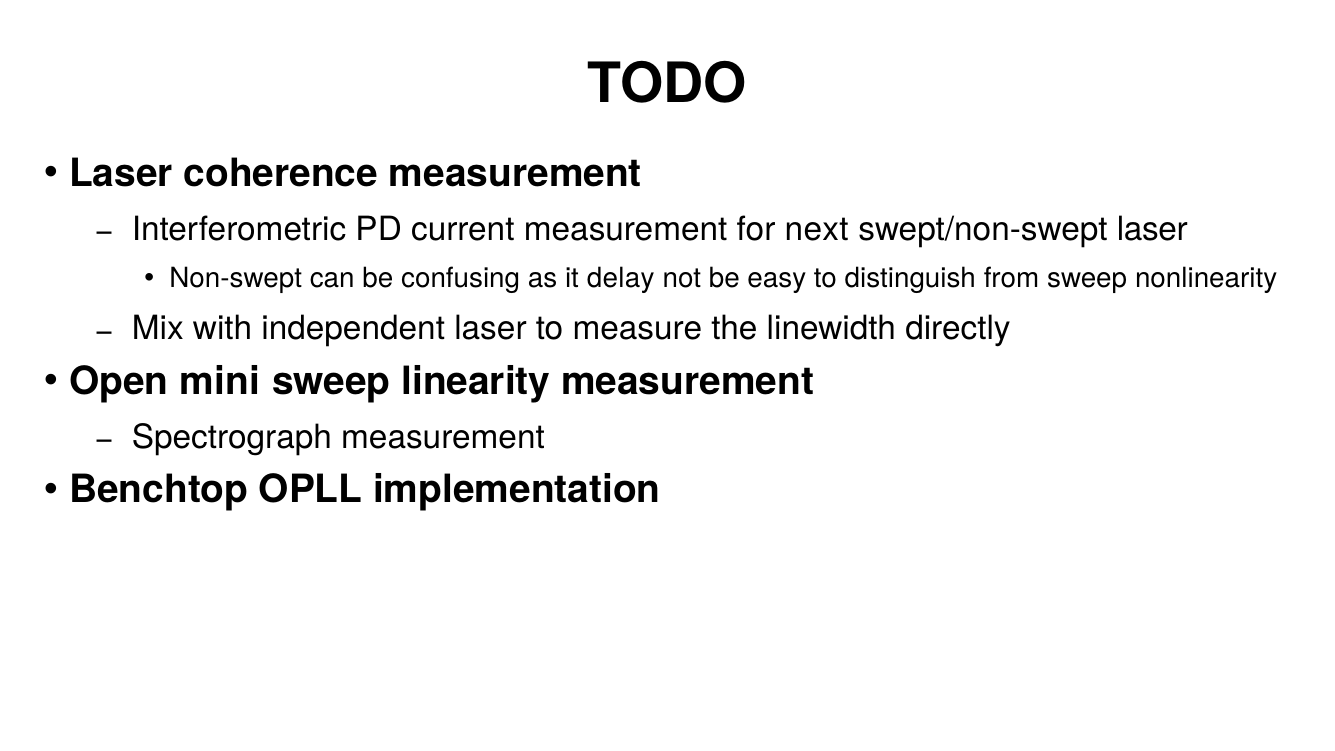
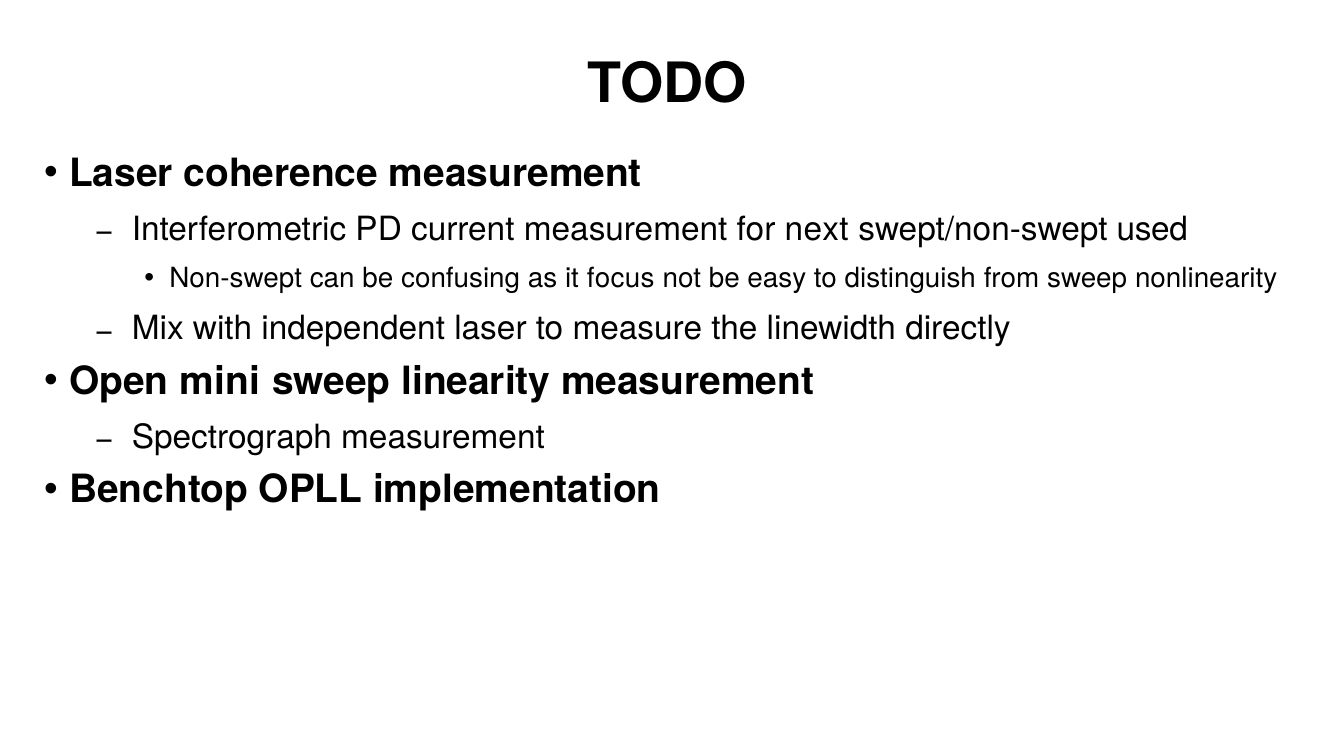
swept/non-swept laser: laser -> used (1152, 229)
delay: delay -> focus (621, 279)
